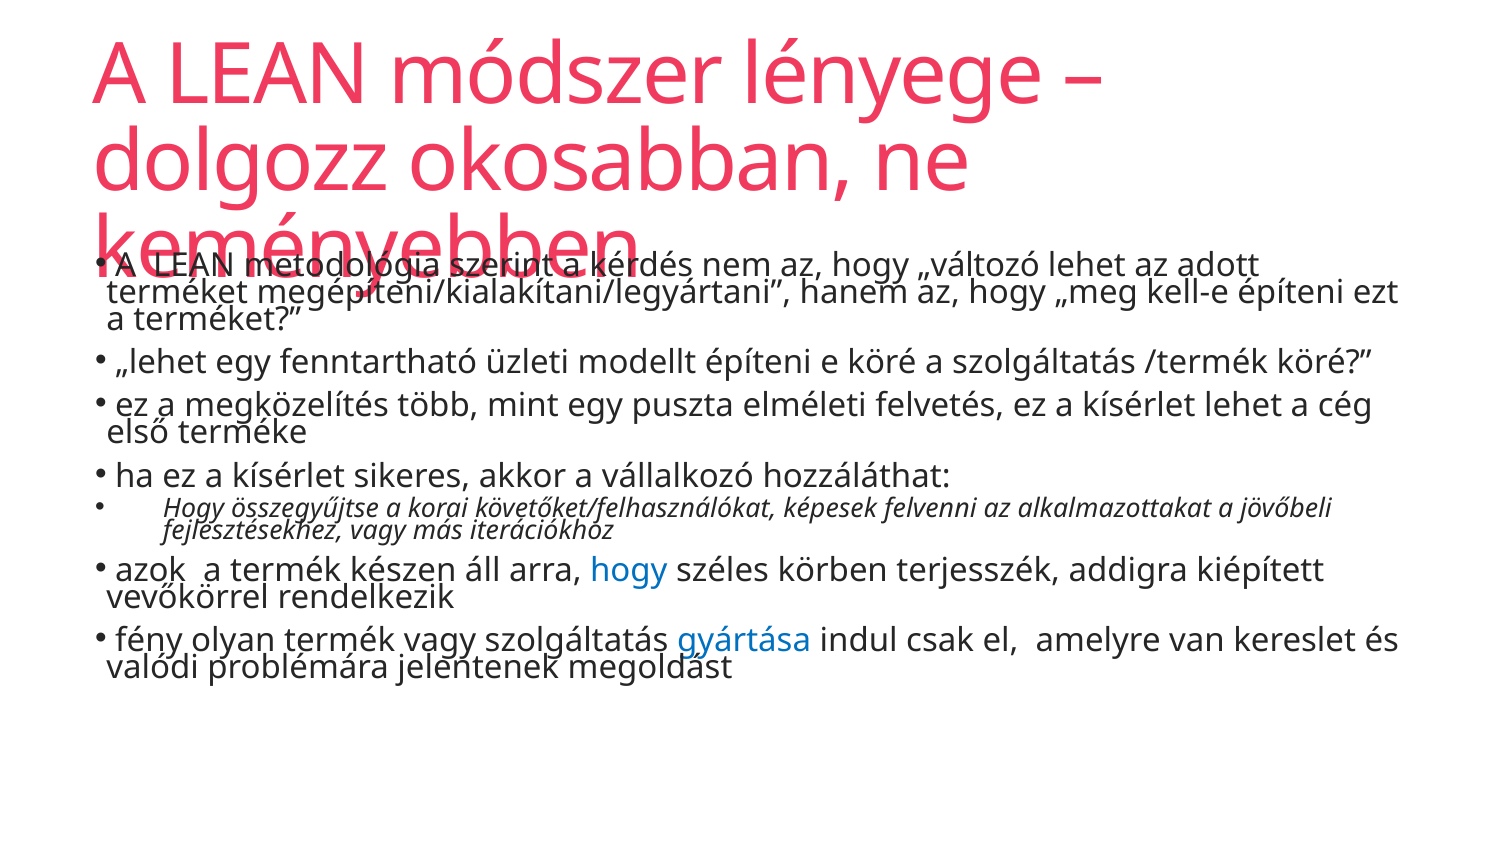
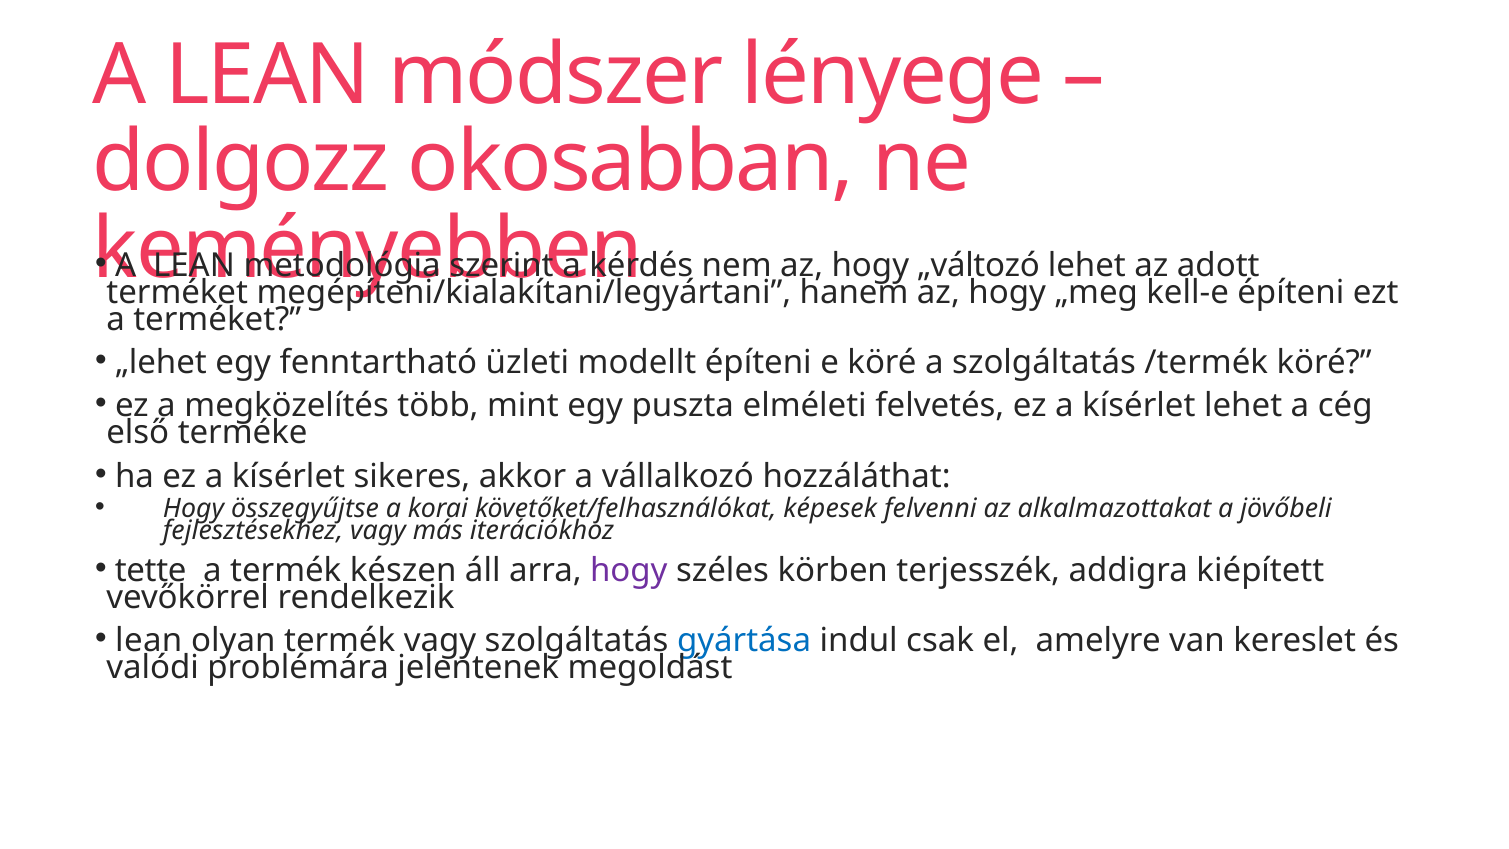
azok: azok -> tette (151, 571)
hogy colour: blue -> purple (629, 571)
fény: fény -> lean (149, 641)
